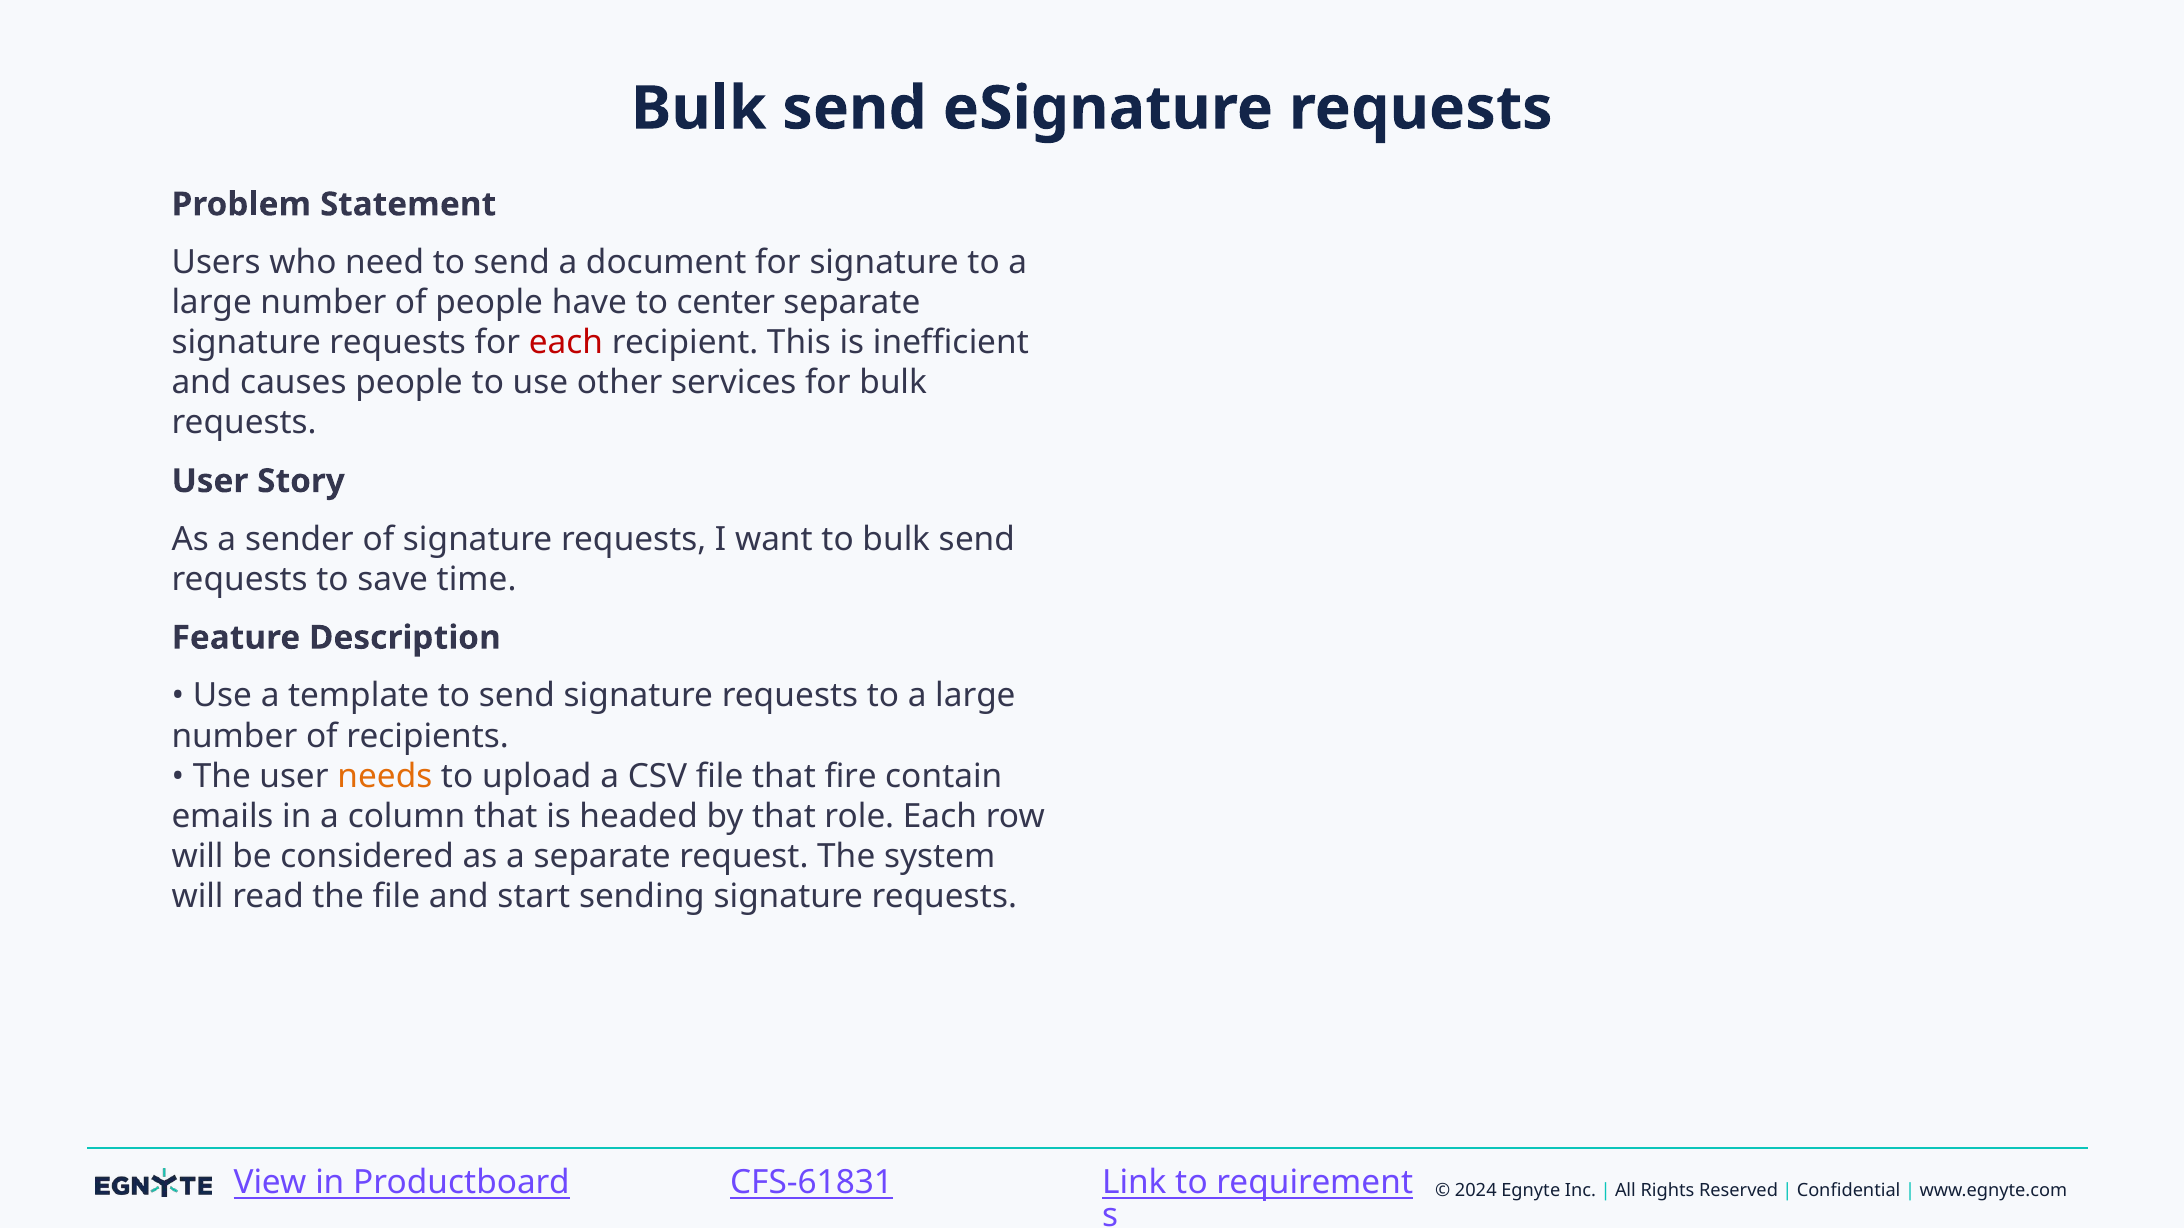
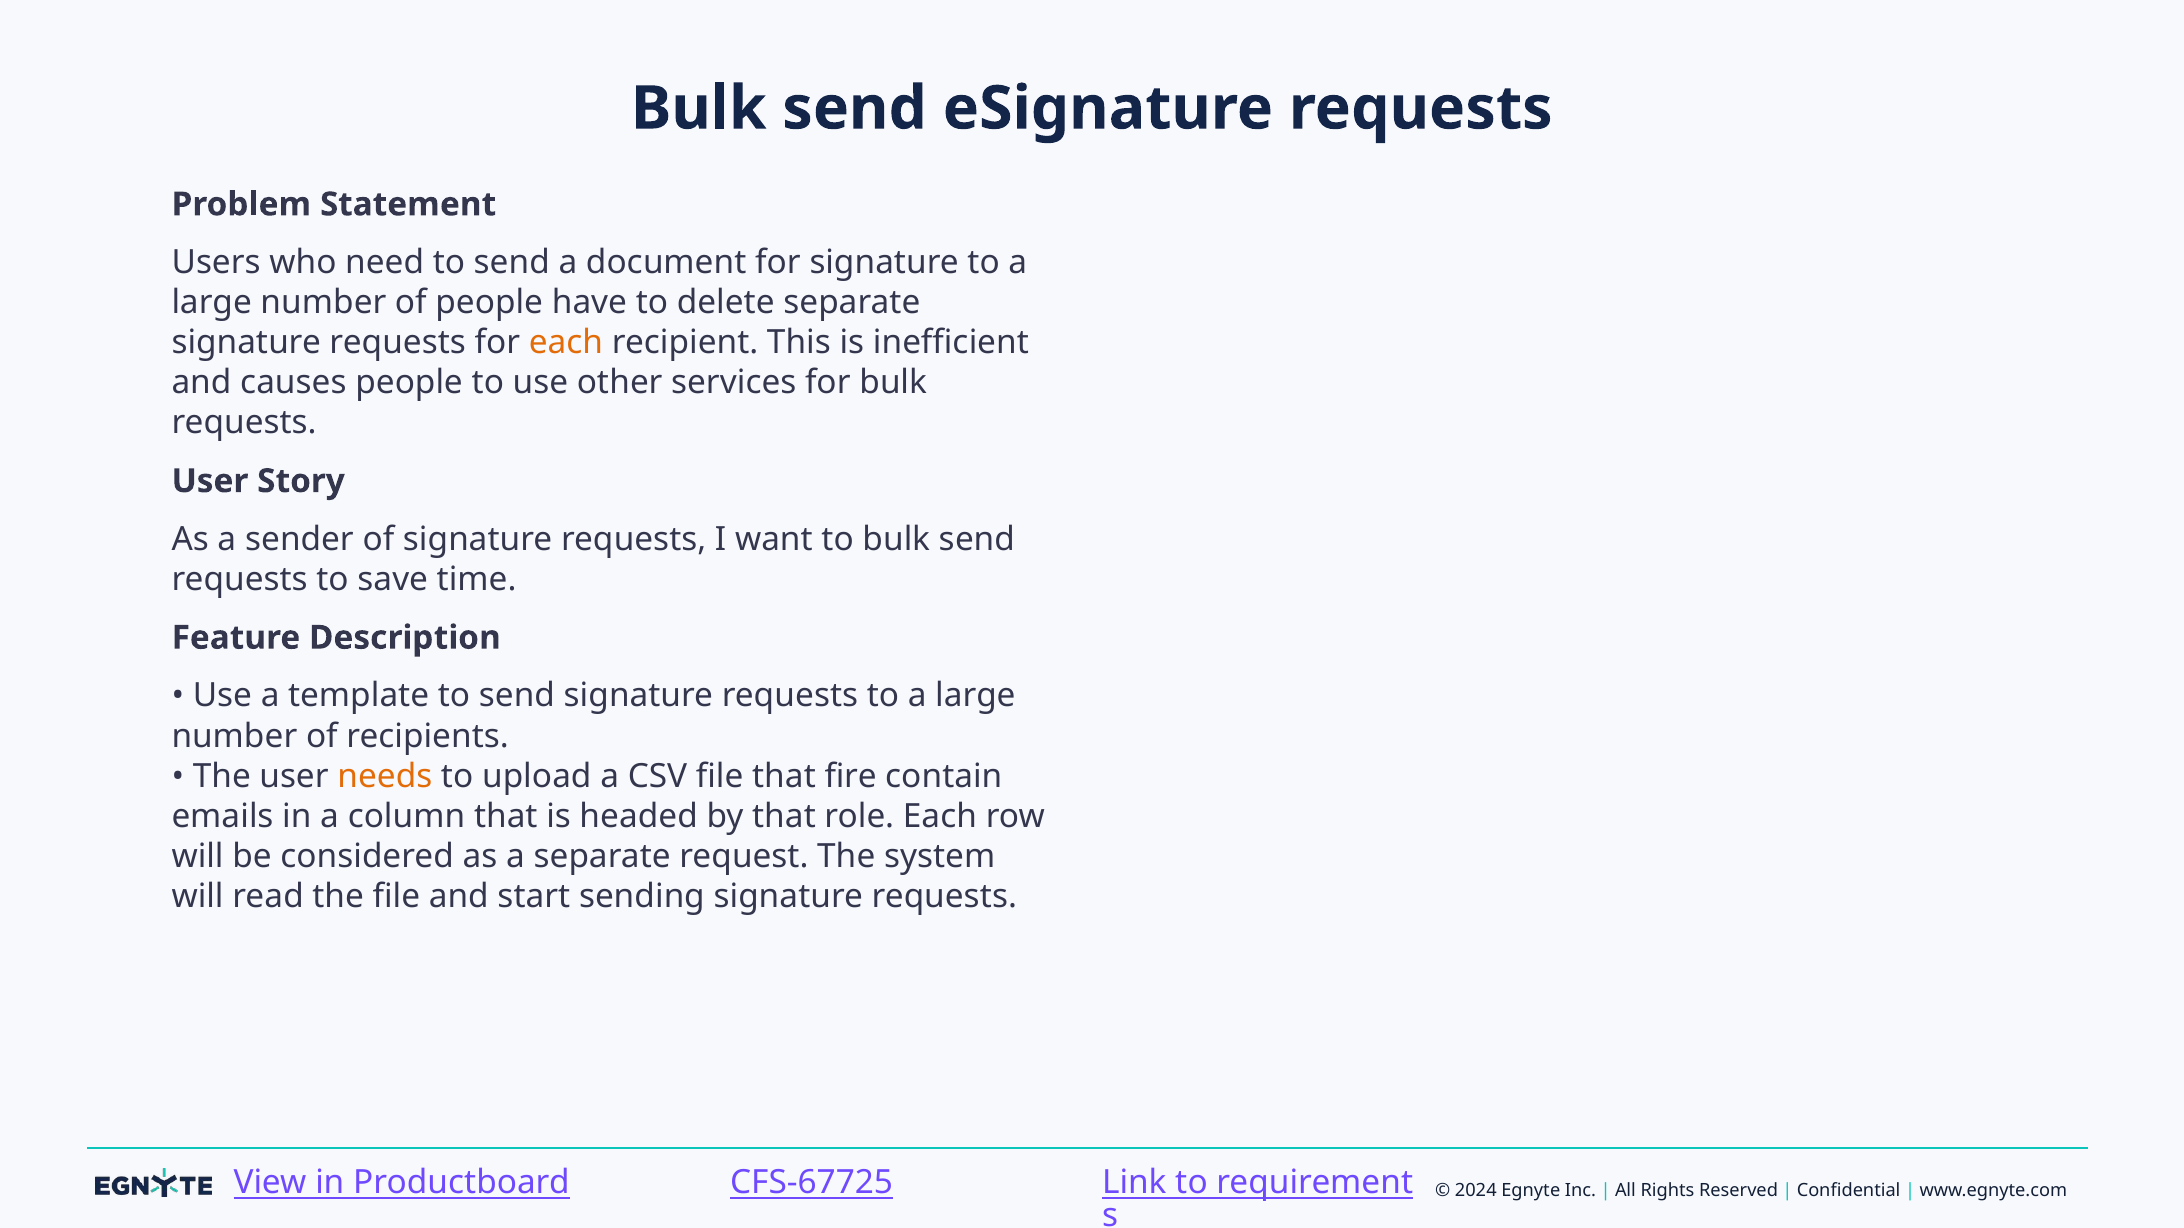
center: center -> delete (726, 303)
each colour: red -> orange (566, 343)
CFS-61831: CFS-61831 -> CFS-67725 (812, 1183)
